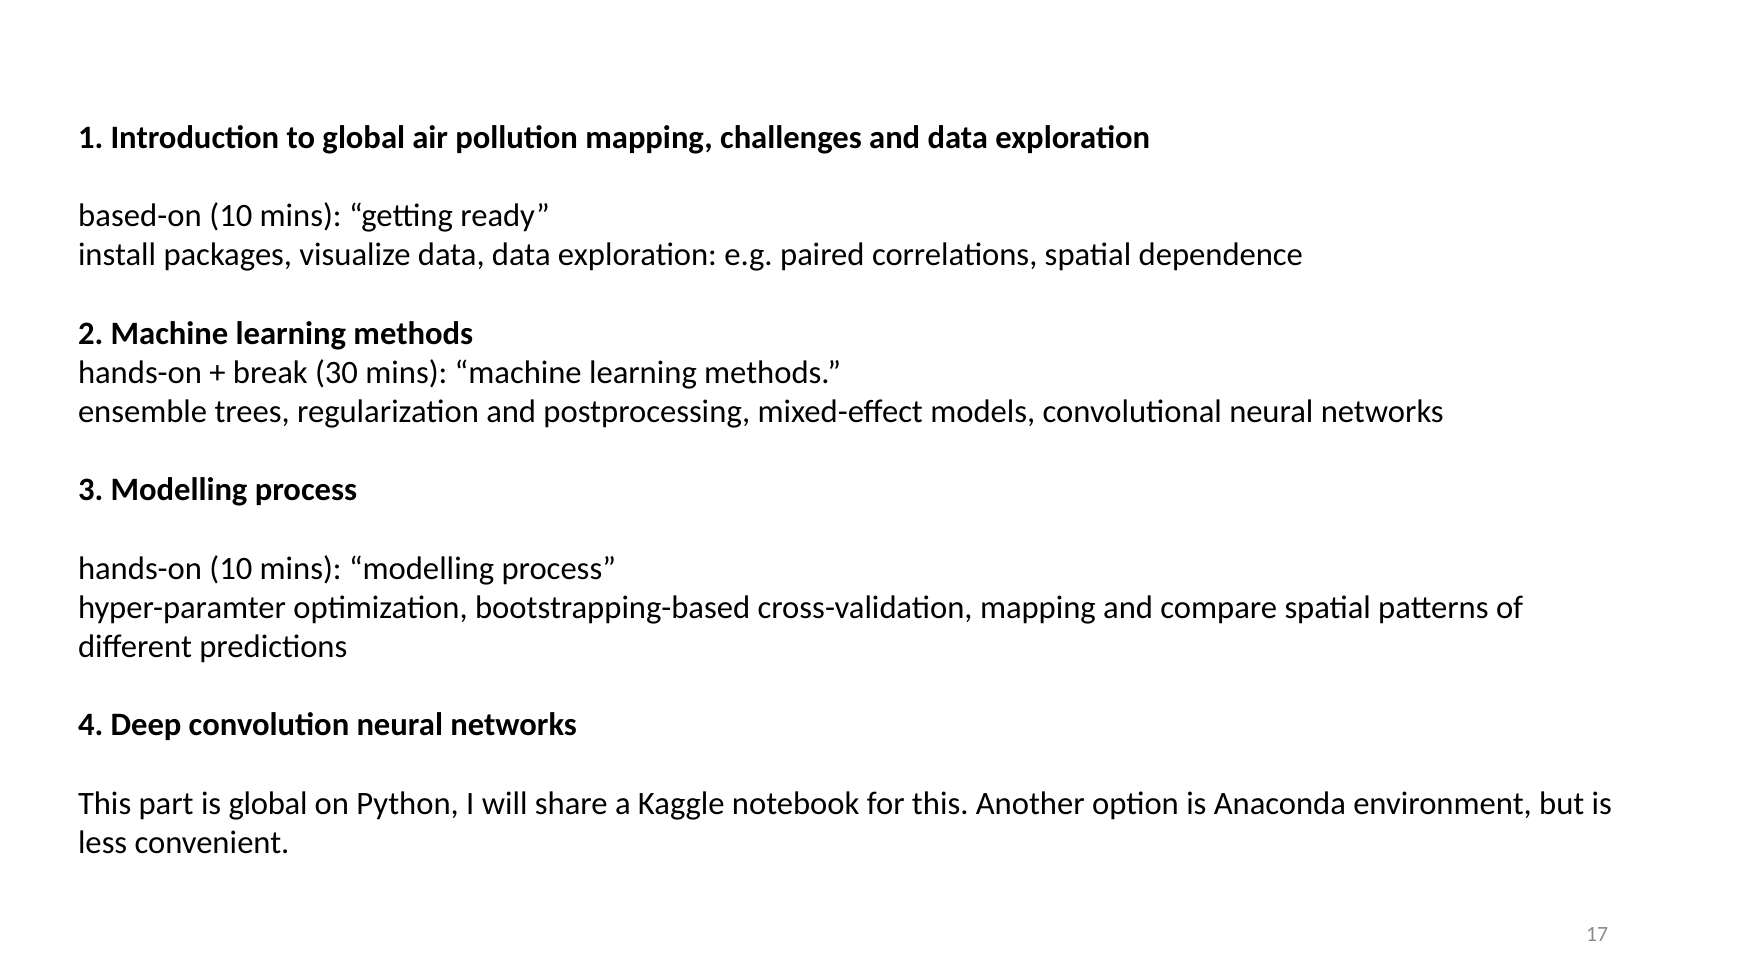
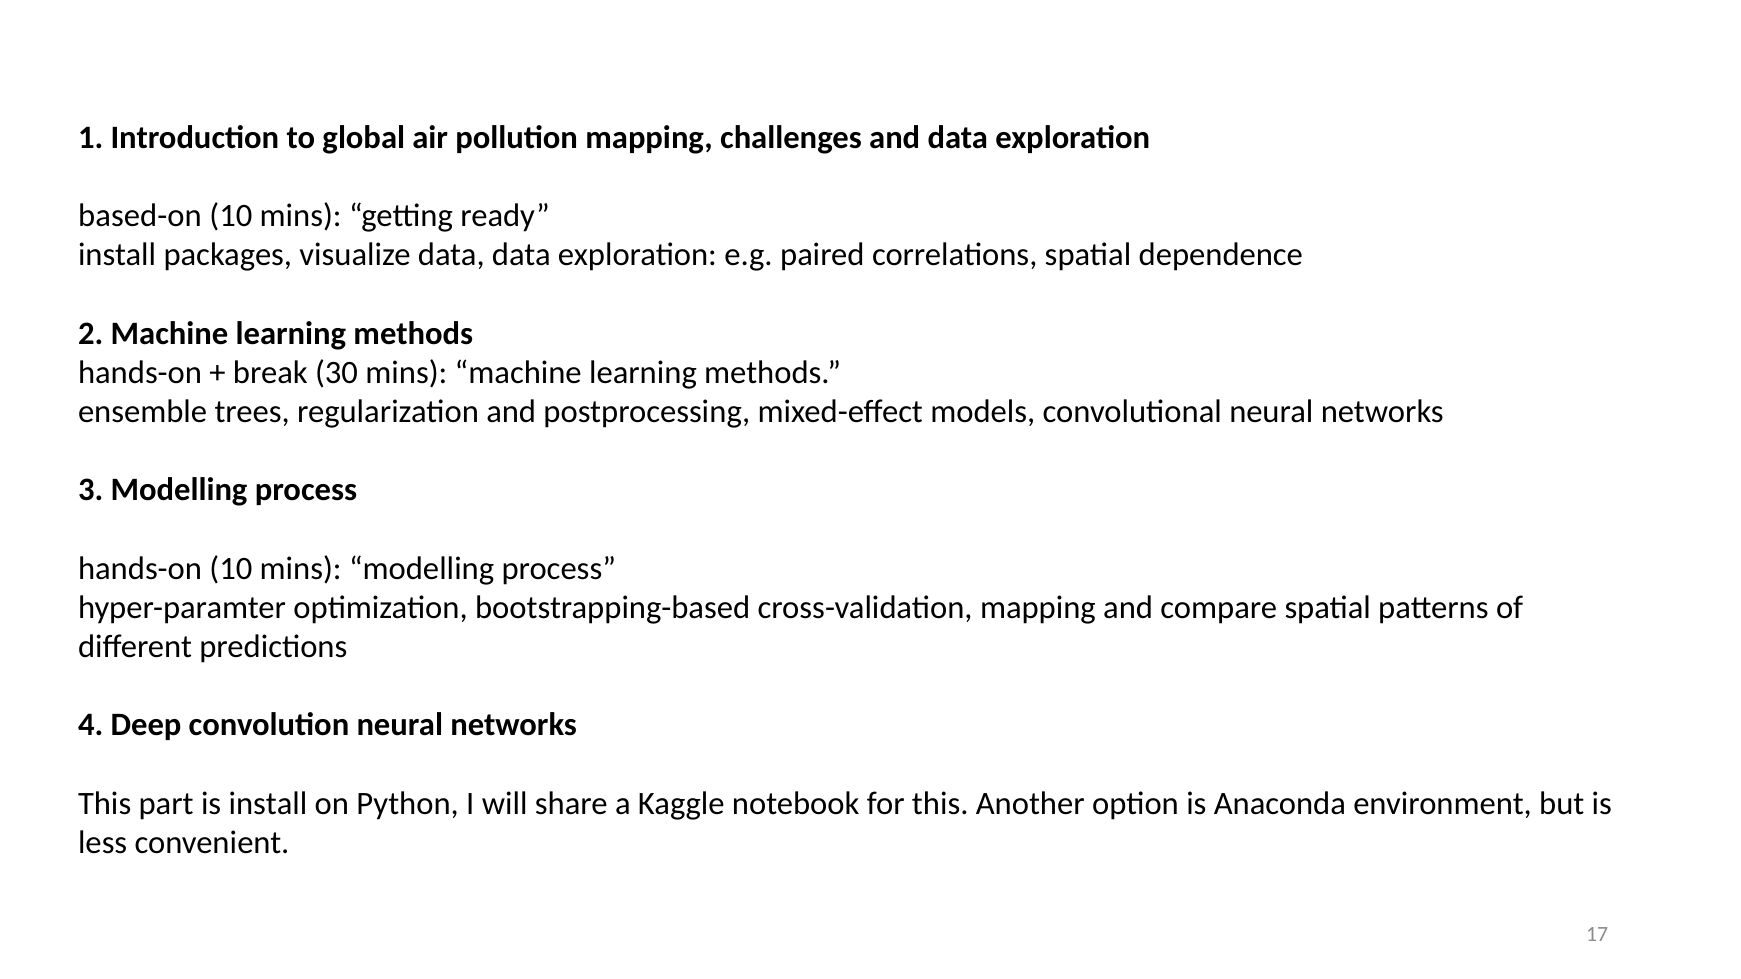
is global: global -> install (268, 804)
